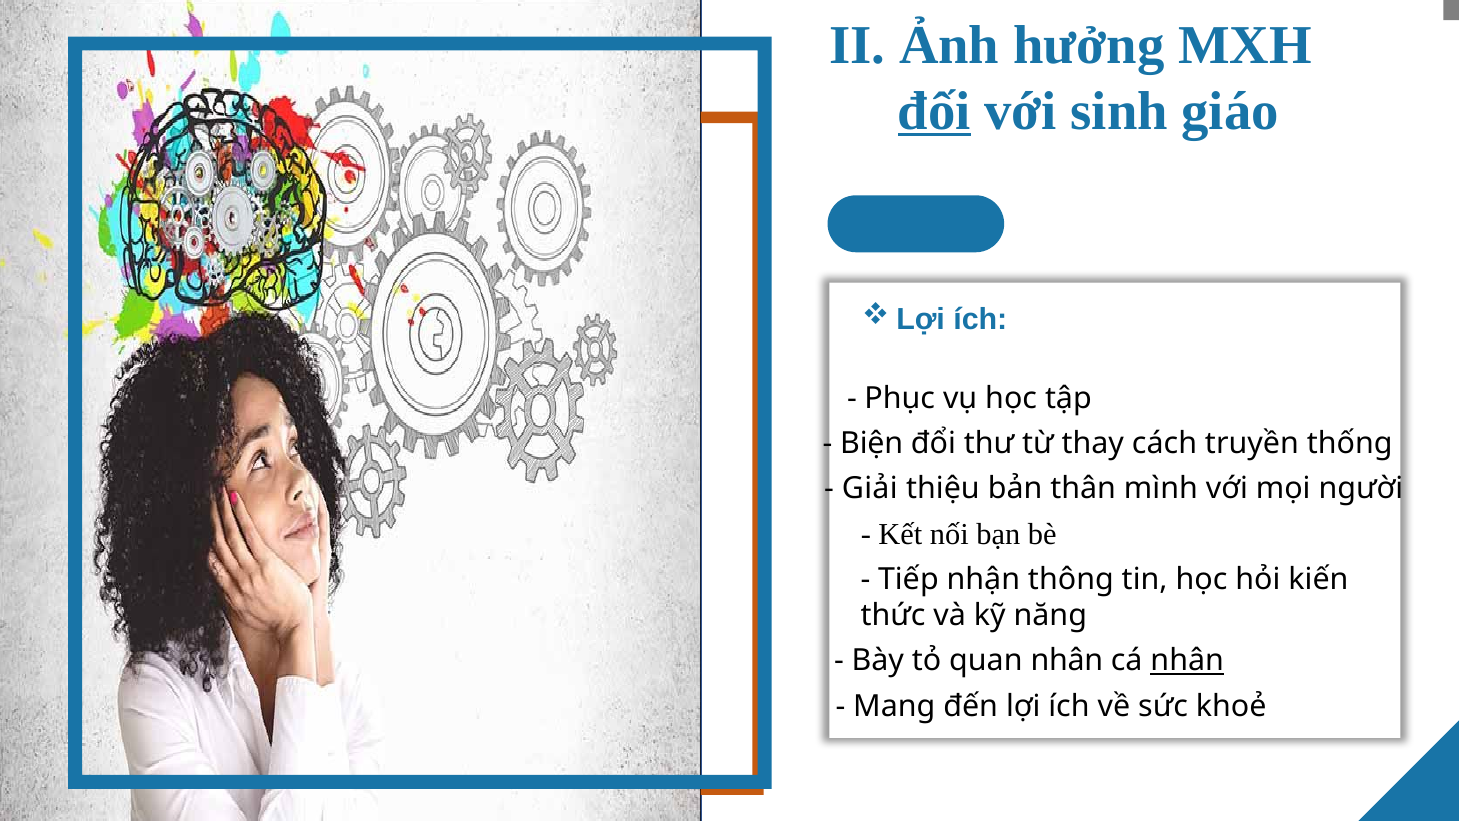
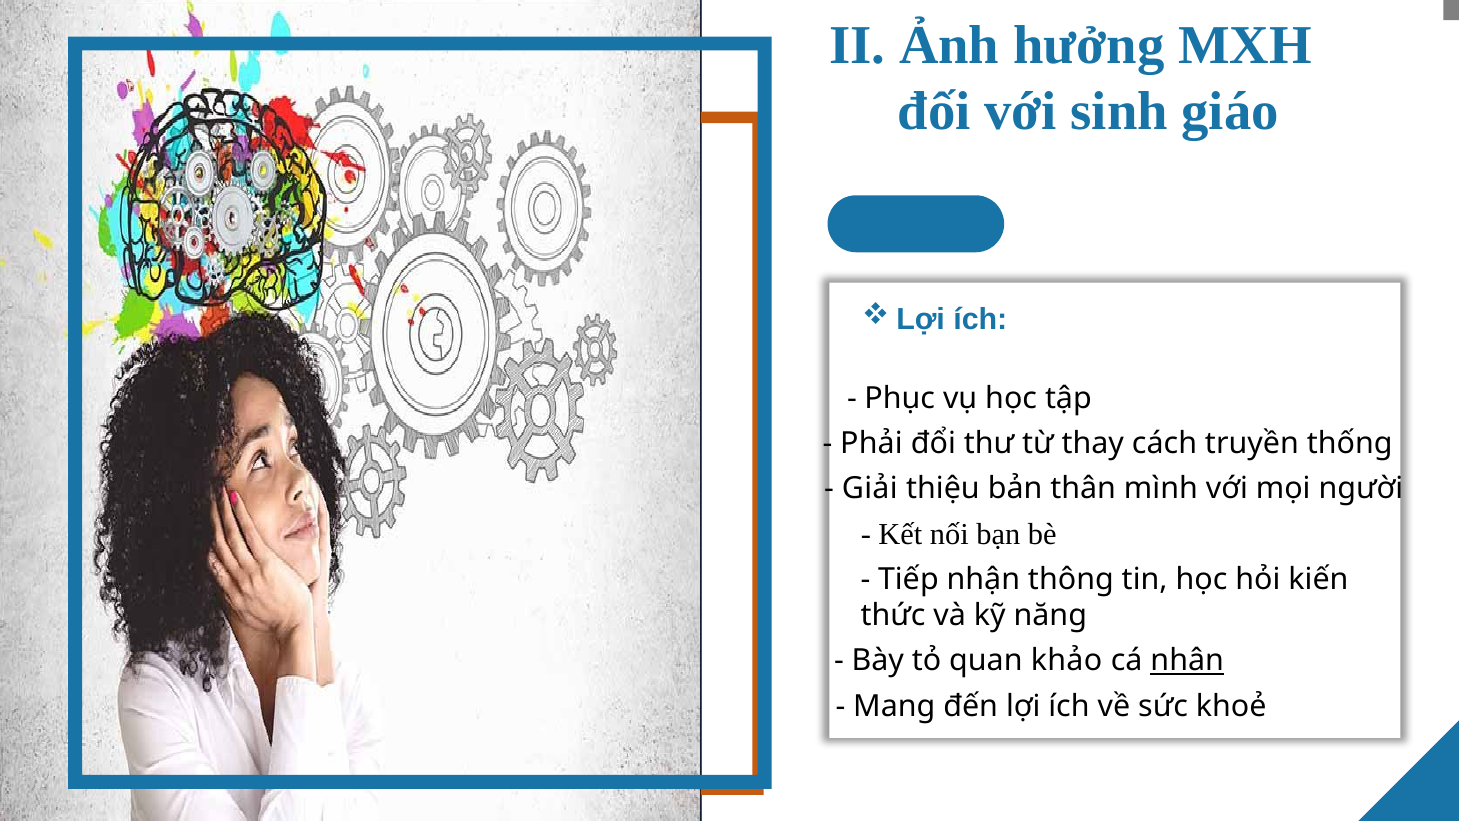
đối underline: present -> none (934, 111)
Biện: Biện -> Phải (871, 443)
quan nhân: nhân -> khảo (1067, 661)
